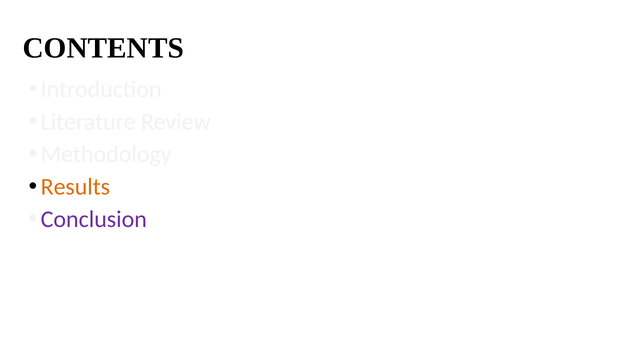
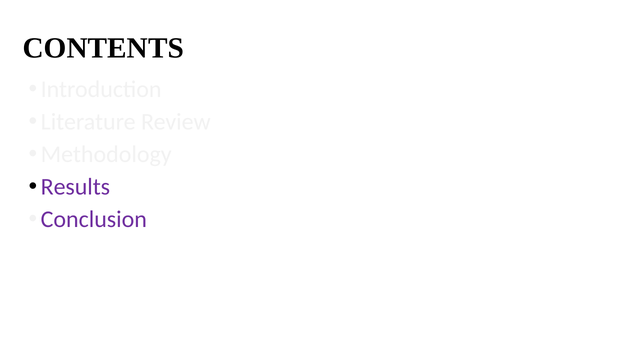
Results colour: orange -> purple (75, 187)
